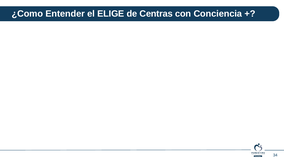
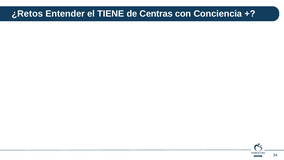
¿Como: ¿Como -> ¿Retos (27, 14)
ELIGE: ELIGE -> TIENE (111, 14)
